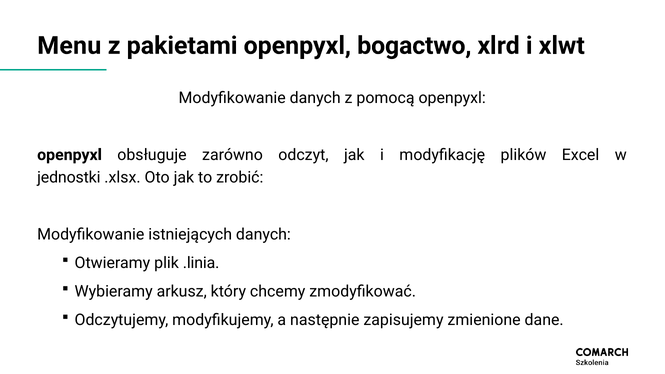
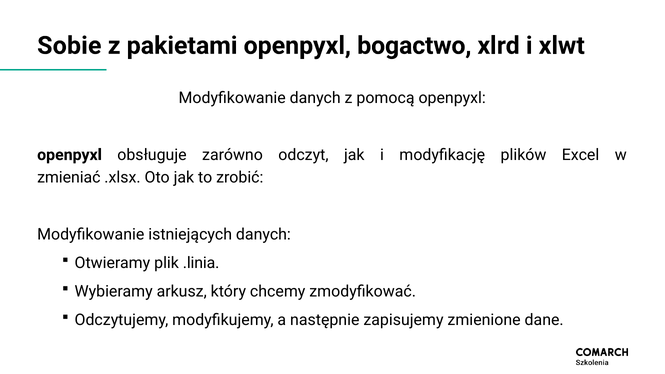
Menu: Menu -> Sobie (69, 46)
jednostki: jednostki -> zmieniać (69, 178)
